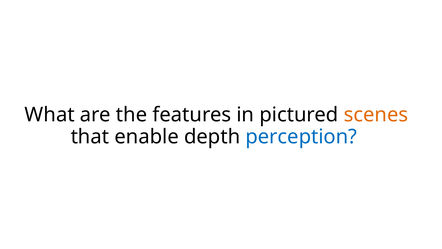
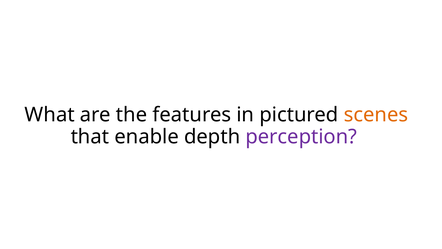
perception colour: blue -> purple (301, 137)
